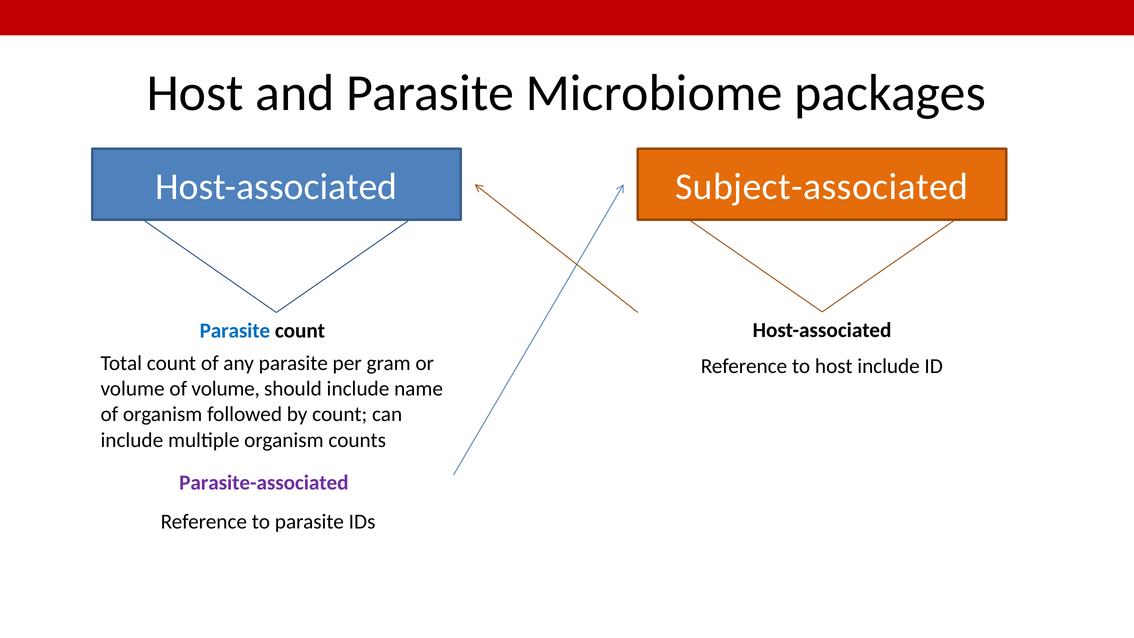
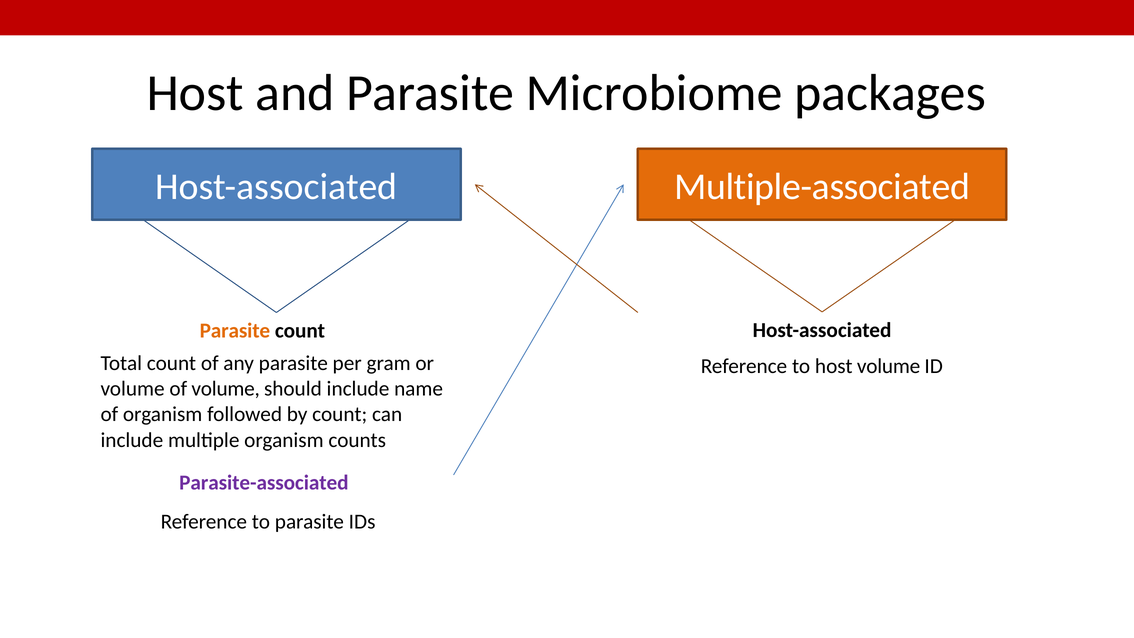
Subject-associated: Subject-associated -> Multiple-associated (822, 187)
Parasite colour: blue -> orange (235, 331)
host include: include -> volume (889, 366)
